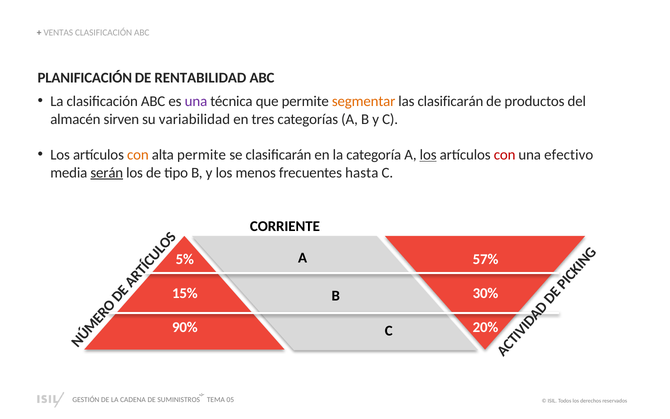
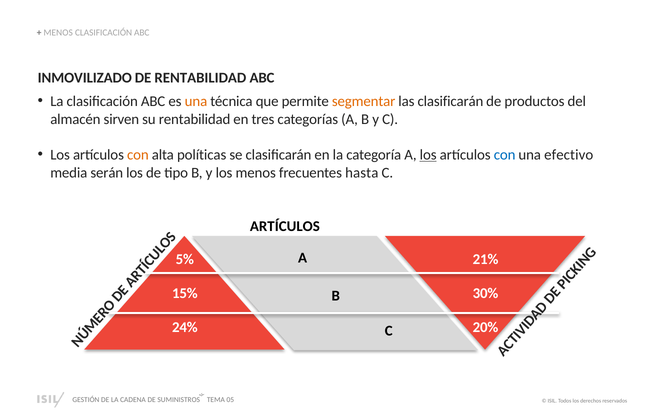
VENTAS: VENTAS -> MENOS (58, 33)
PLANIFICACIÓN: PLANIFICACIÓN -> INMOVILIZADO (85, 78)
una colour: purple -> orange (196, 101)
su variabilidad: variabilidad -> rentabilidad (195, 119)
alta permite: permite -> políticas (202, 155)
con colour: red -> blue (505, 155)
serán underline: present -> none (107, 173)
CORRIENTE: CORRIENTE -> ARTÍCULOS (285, 226)
57%: 57% -> 21% (486, 259)
90%: 90% -> 24% (185, 327)
